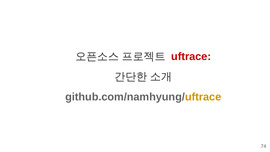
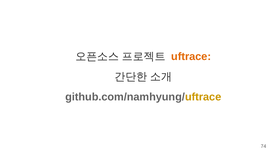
uftrace colour: red -> orange (191, 56)
